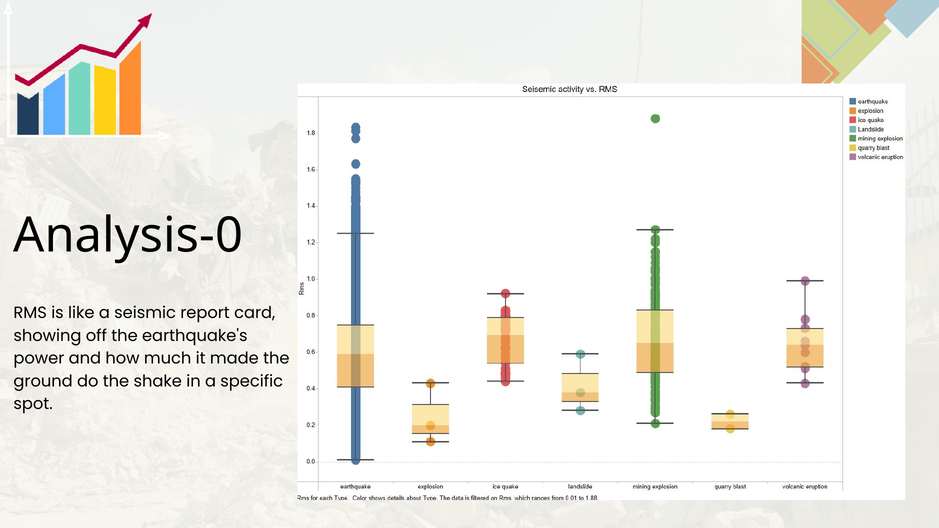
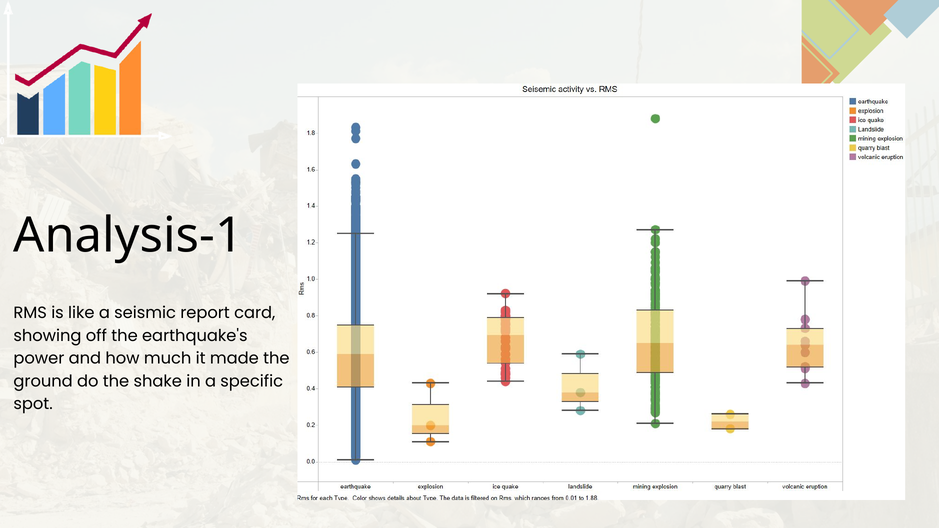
Analysis-0: Analysis-0 -> Analysis-1 (128, 236)
